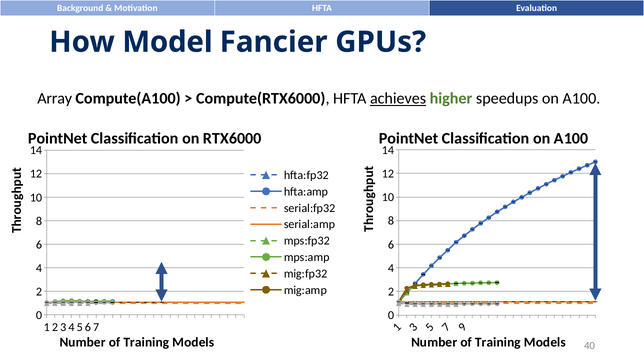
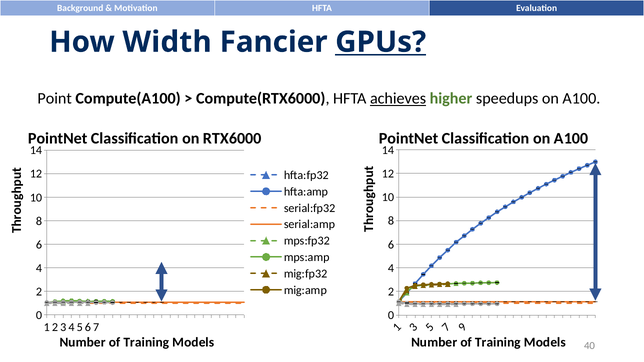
Model: Model -> Width (167, 42)
GPUs underline: none -> present (381, 42)
Array: Array -> Point (55, 98)
